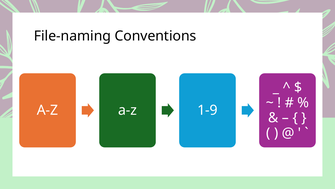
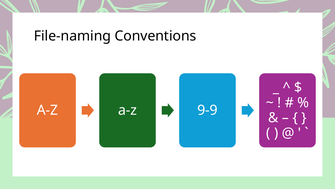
1-9: 1-9 -> 9-9 (207, 110)
